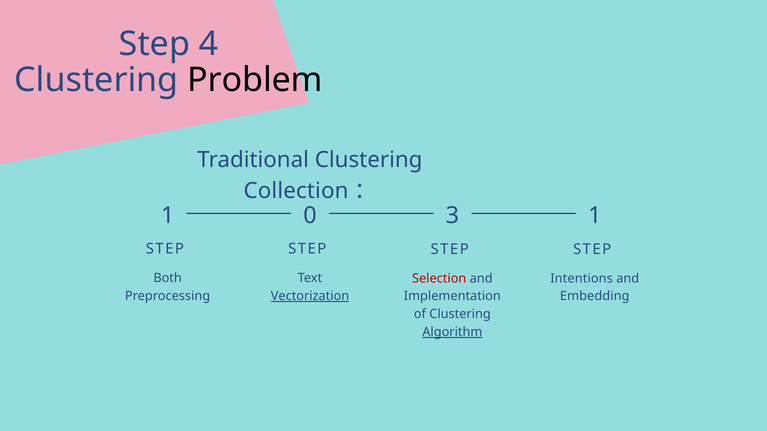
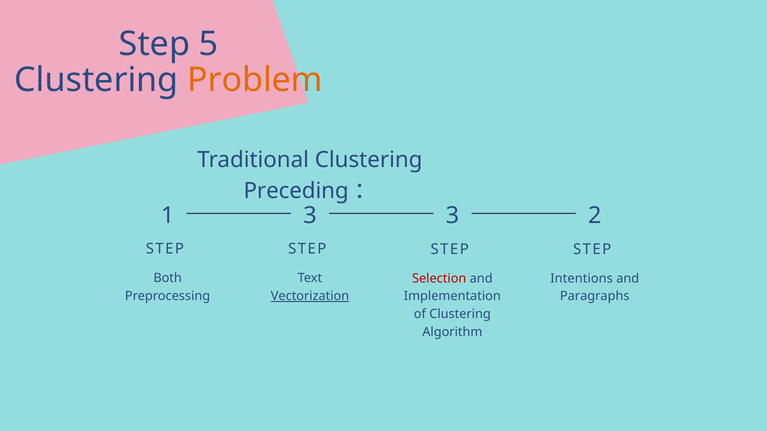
4: 4 -> 5 (209, 44)
Problem colour: black -> orange (255, 80)
Collection: Collection -> Preceding (296, 191)
1 0: 0 -> 3 (310, 216)
3 1: 1 -> 2 (595, 216)
Embedding: Embedding -> Paragraphs (595, 297)
Algorithm underline: present -> none (452, 332)
